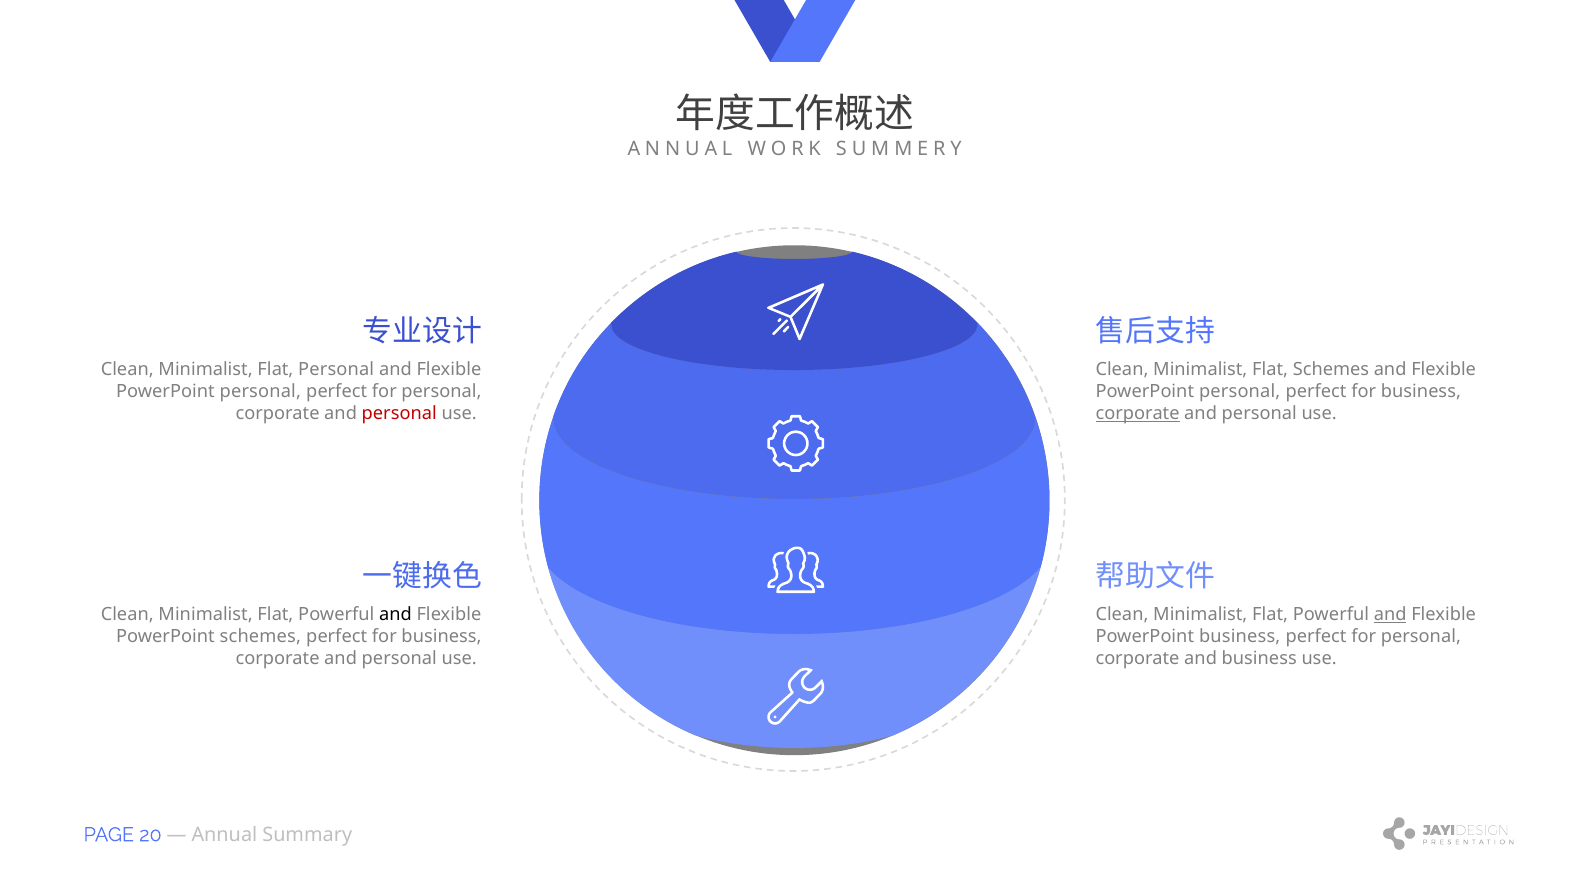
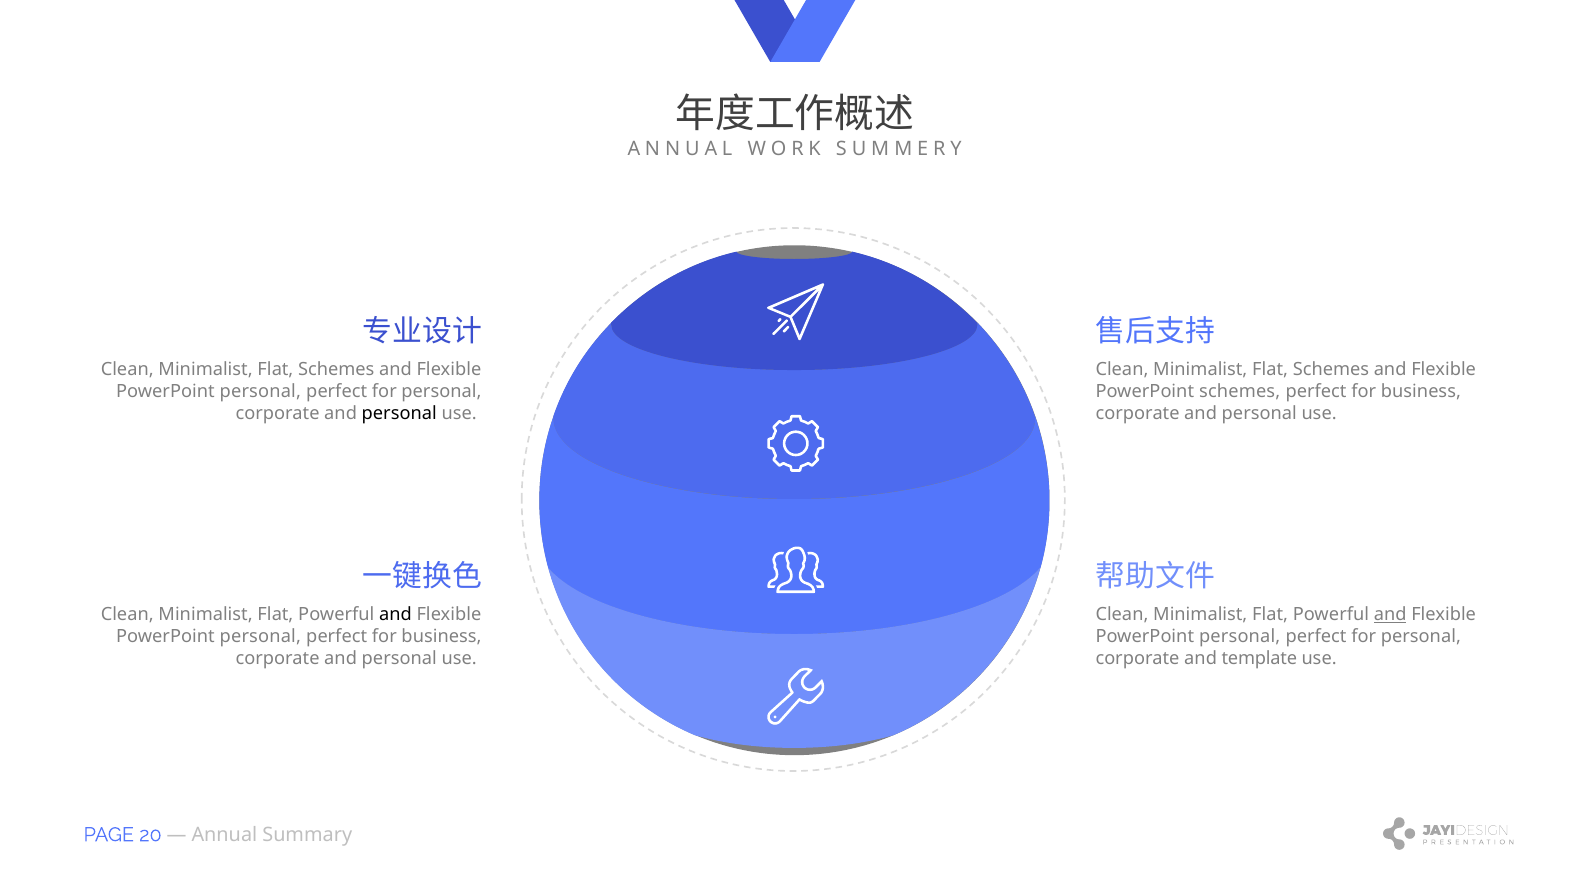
Personal: Personal -> Schemes (336, 370)
personal: personal -> schemes (1240, 392)
personal colour: red -> black (399, 413)
corporate underline: present -> none (1138, 413)
schemes: schemes -> personal (260, 637)
business: business -> personal (1240, 637)
and business: business -> template (1259, 659)
